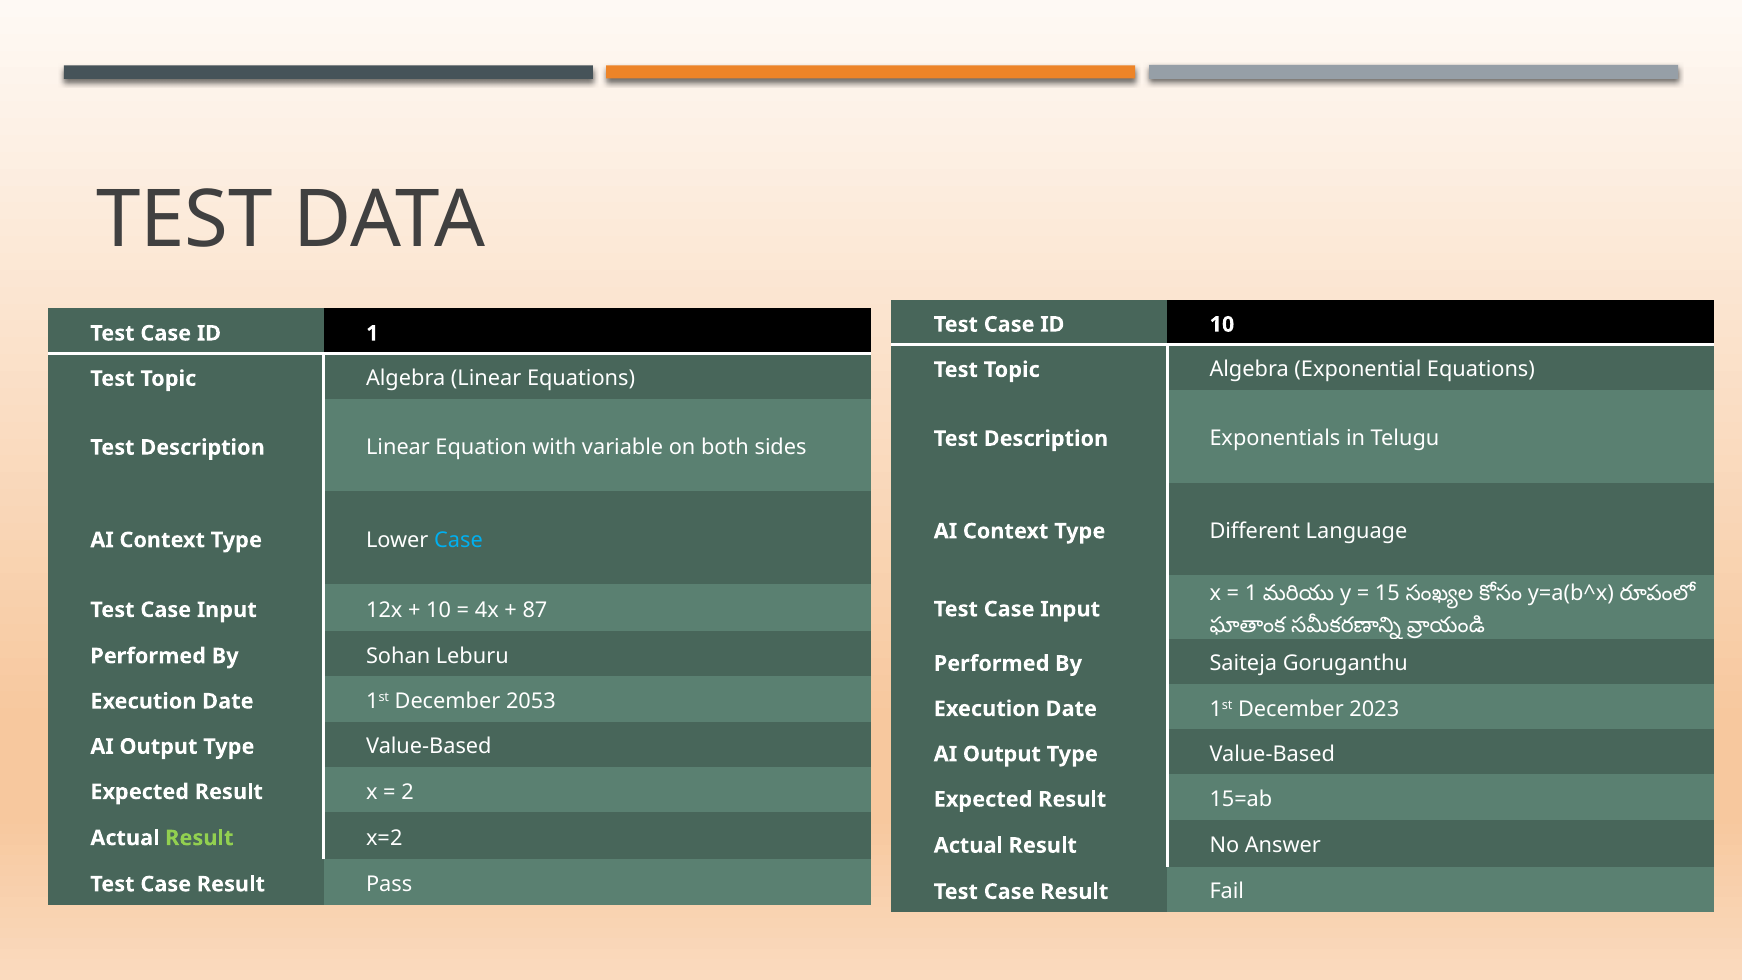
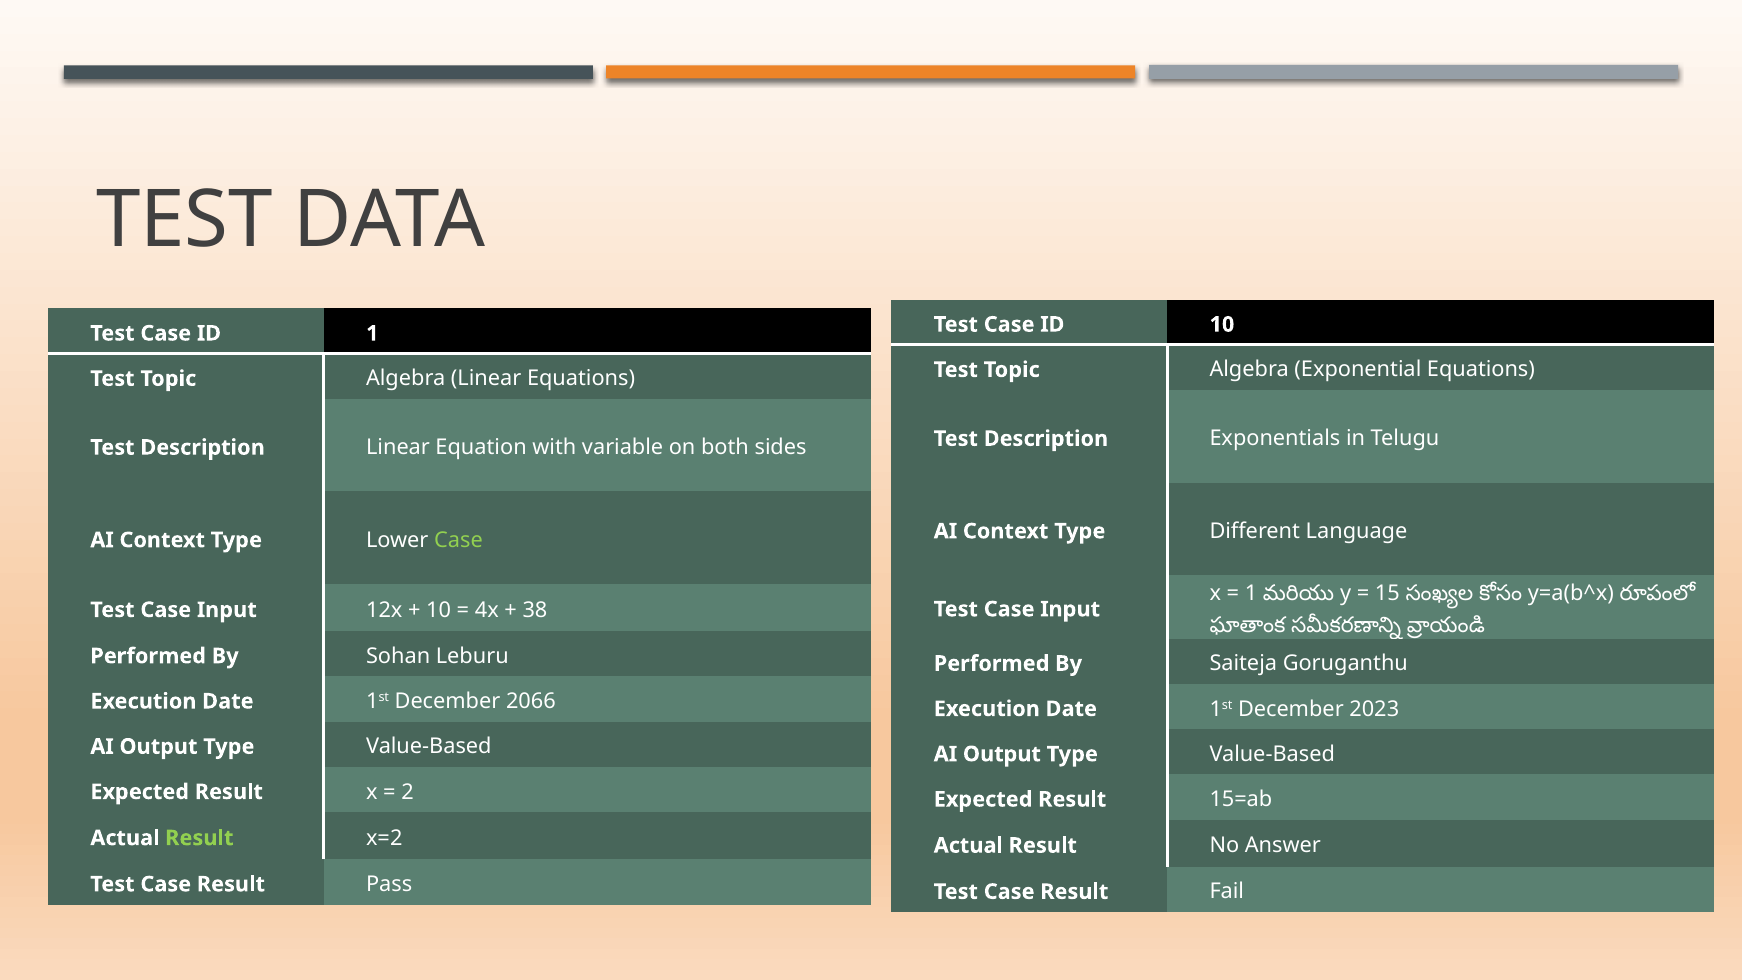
Case colour: light blue -> light green (458, 540)
87: 87 -> 38 (535, 610)
2053: 2053 -> 2066 (531, 701)
